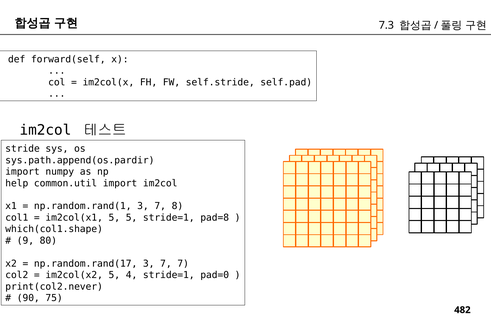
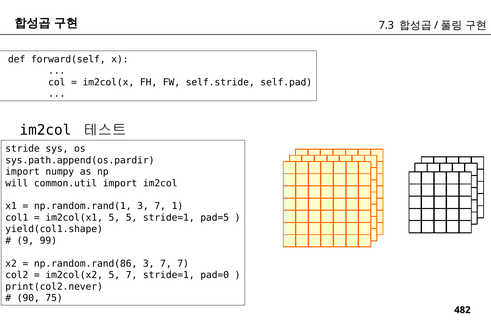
help: help -> will (17, 183)
8: 8 -> 1 (177, 206)
pad=8: pad=8 -> pad=5 (215, 217)
which(col1.shape: which(col1.shape -> yield(col1.shape (54, 229)
80: 80 -> 99 (48, 240)
np.random.rand(17: np.random.rand(17 -> np.random.rand(86 (86, 263)
5 4: 4 -> 7 (132, 275)
